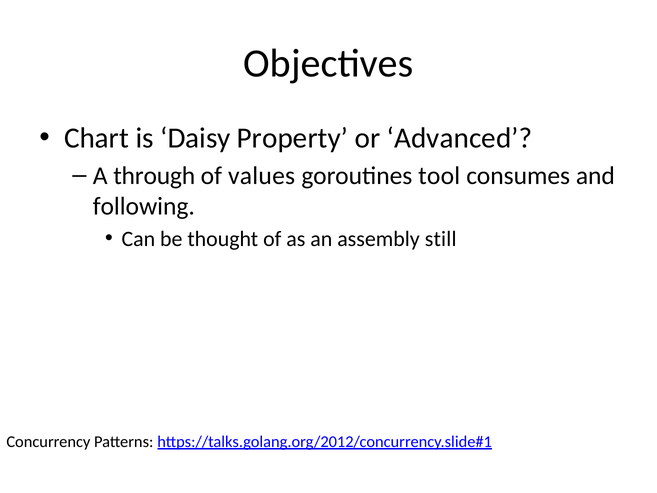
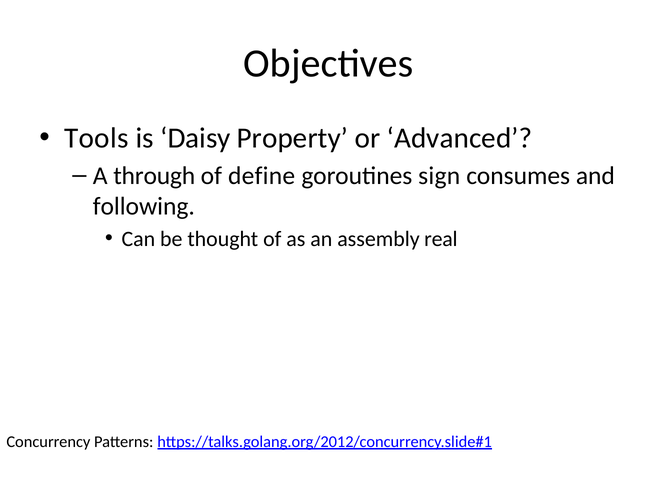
Chart: Chart -> Tools (96, 138)
values: values -> define (262, 176)
tool: tool -> sign (439, 176)
still: still -> real (441, 239)
